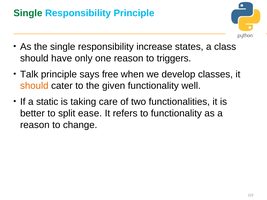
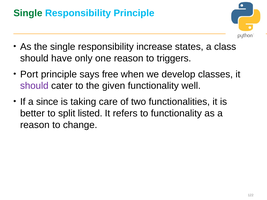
Talk: Talk -> Port (29, 74)
should colour: orange -> purple (34, 86)
static: static -> since (47, 102)
ease: ease -> listed (90, 113)
